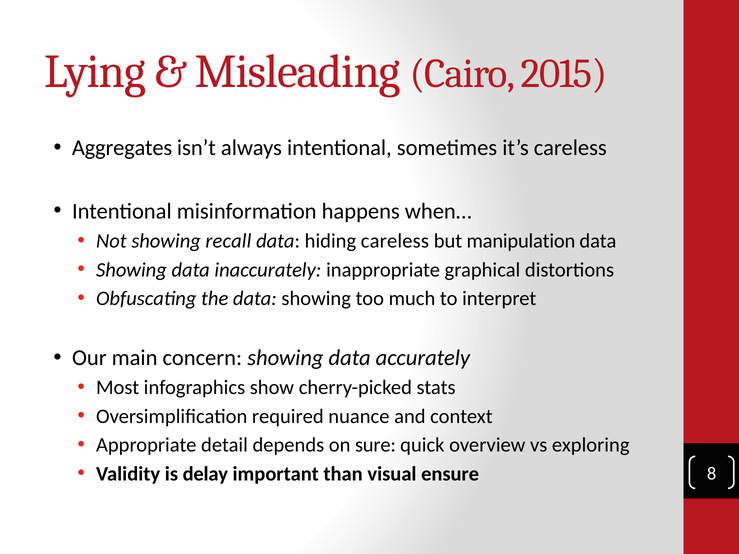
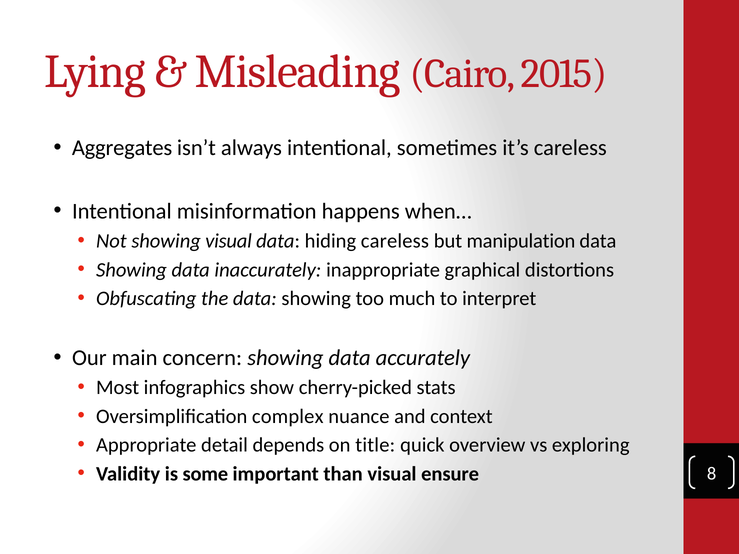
showing recall: recall -> visual (229, 241)
required: required -> complex (288, 417)
sure: sure -> title (375, 445)
delay: delay -> some (205, 474)
